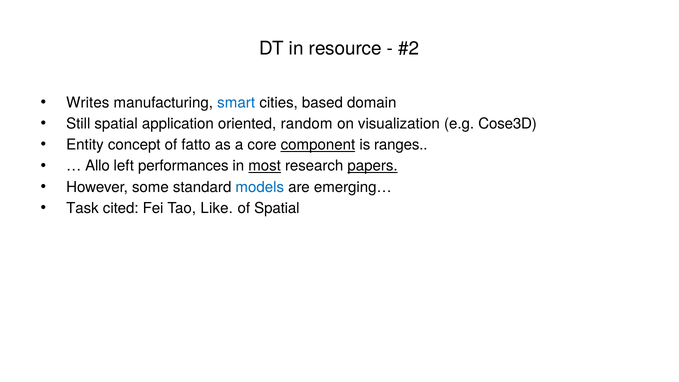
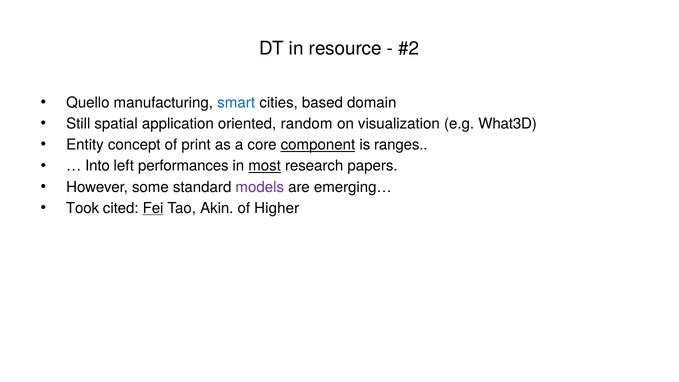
Writes: Writes -> Quello (88, 103)
Cose3D: Cose3D -> What3D (508, 124)
fatto: fatto -> print (196, 145)
Allo: Allo -> Into (97, 166)
papers underline: present -> none (373, 166)
models colour: blue -> purple (260, 187)
Task: Task -> Took (83, 208)
Fei underline: none -> present (153, 208)
Like: Like -> Akin (217, 208)
of Spatial: Spatial -> Higher (277, 208)
